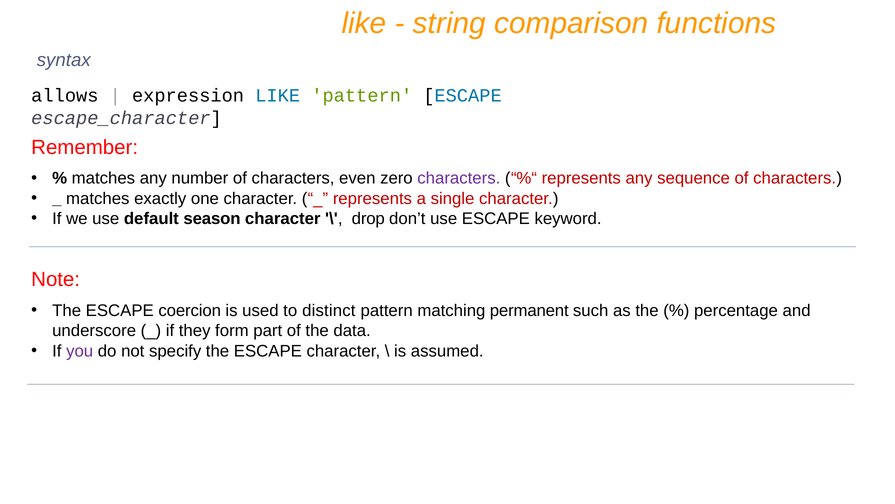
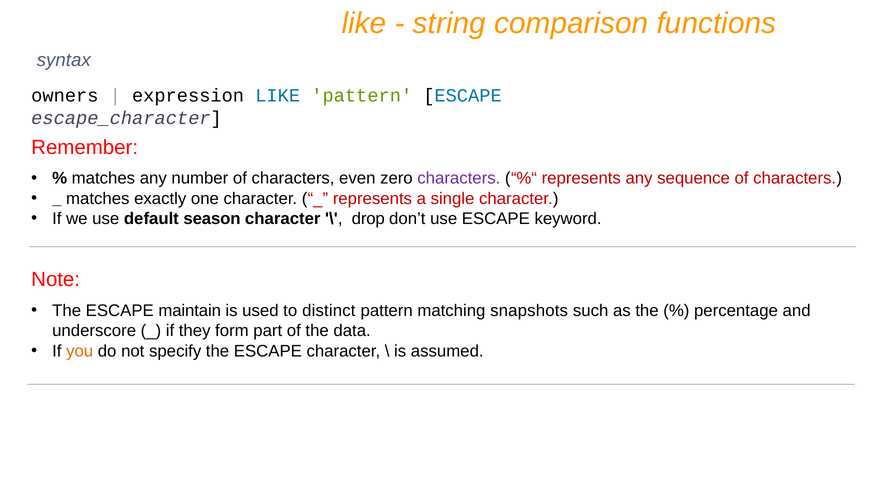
allows: allows -> owners (65, 95)
coercion: coercion -> maintain (190, 310)
permanent: permanent -> snapshots (529, 310)
you colour: purple -> orange (80, 351)
